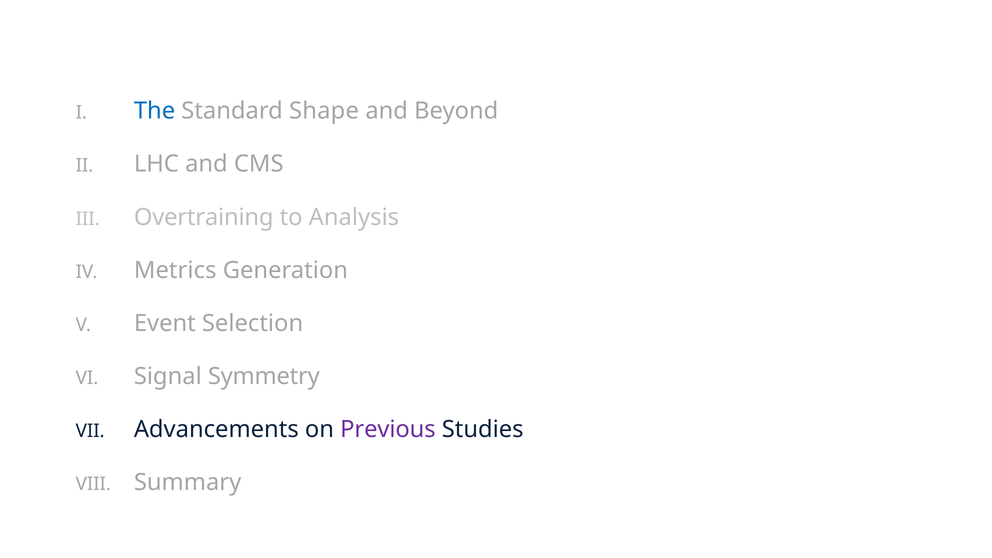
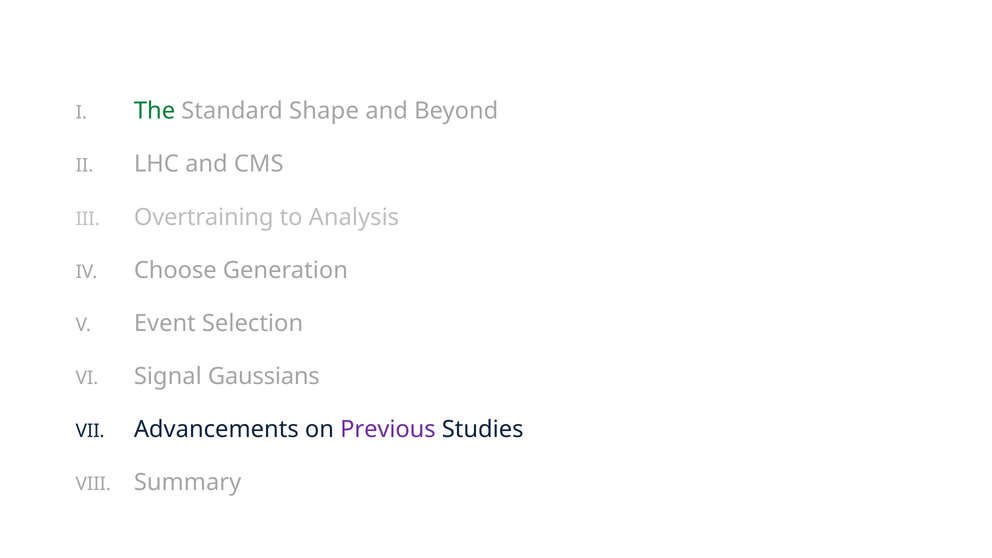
The colour: blue -> green (155, 111)
Metrics: Metrics -> Choose (175, 270)
Symmetry: Symmetry -> Gaussians (264, 376)
